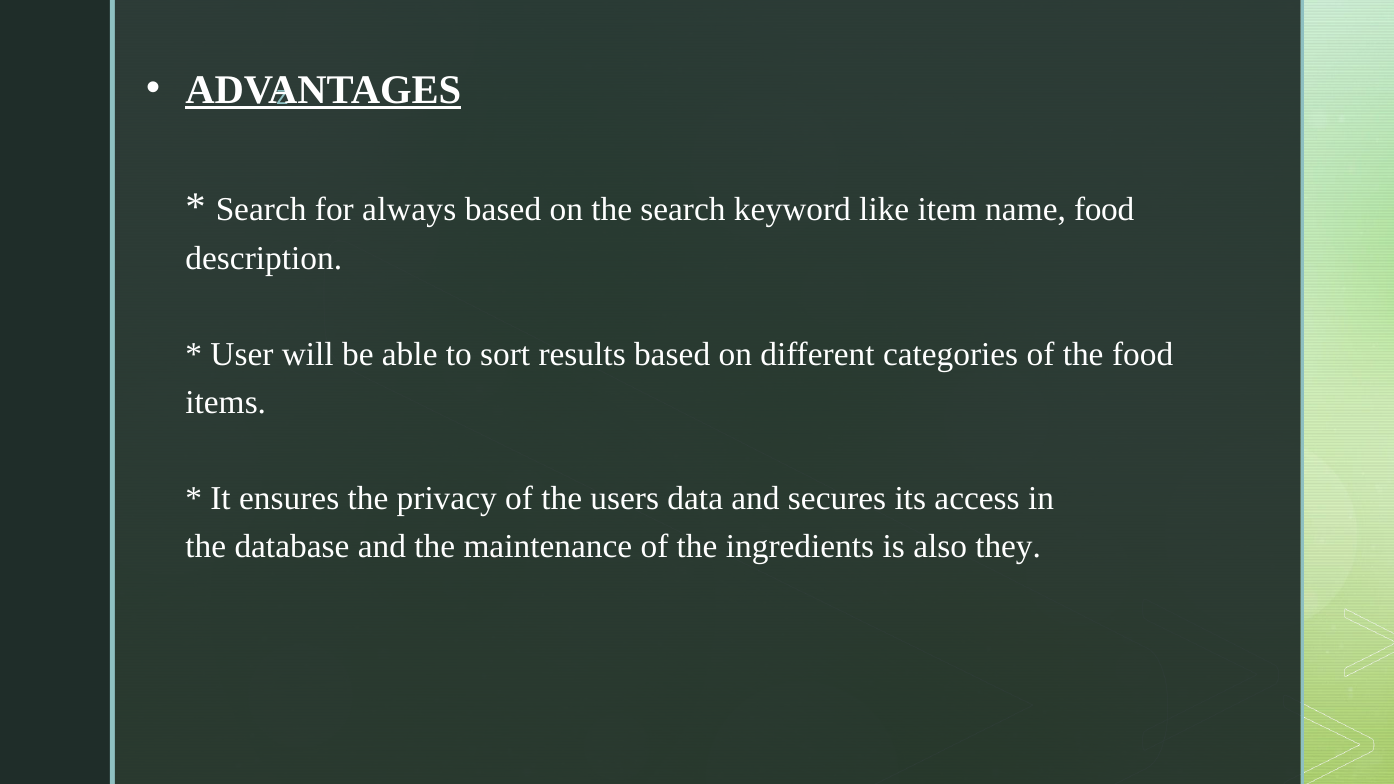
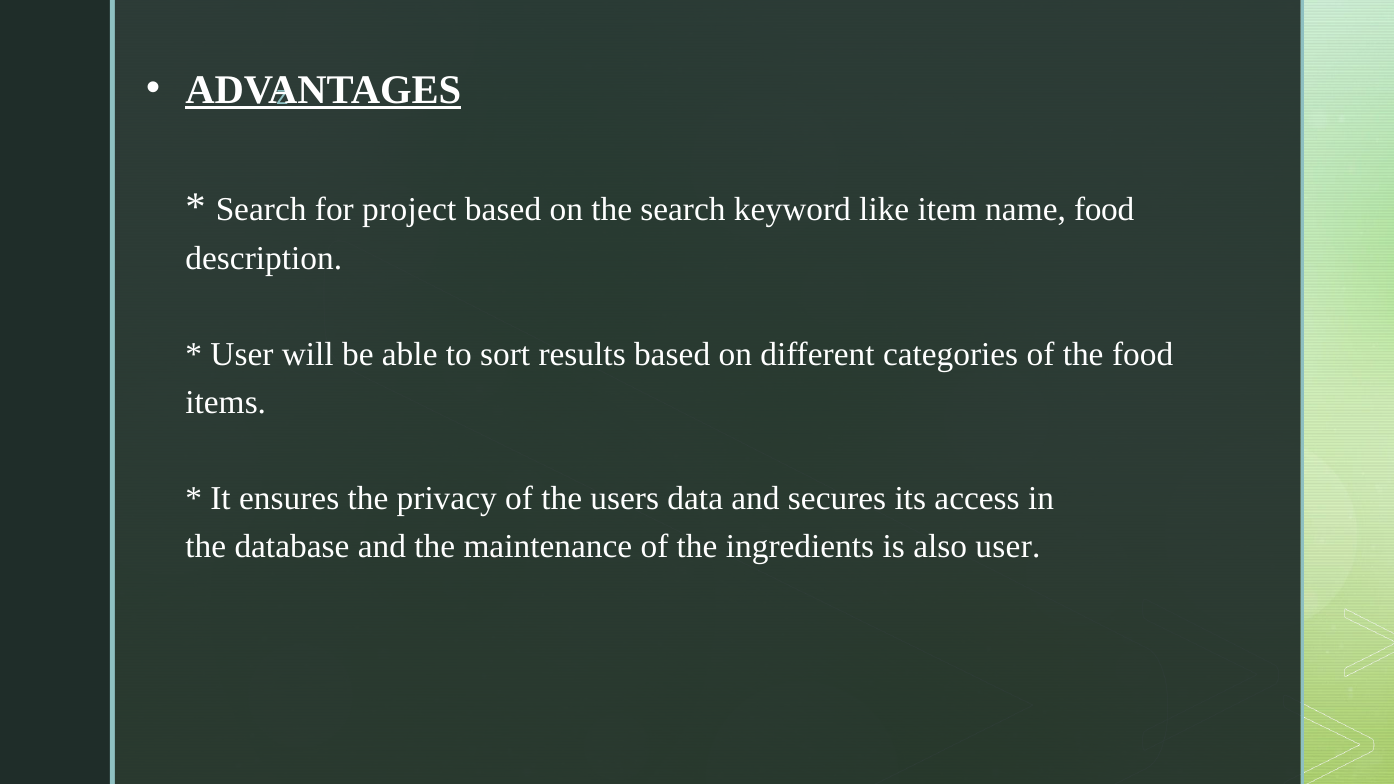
always: always -> project (409, 209)
also they: they -> user (1008, 547)
